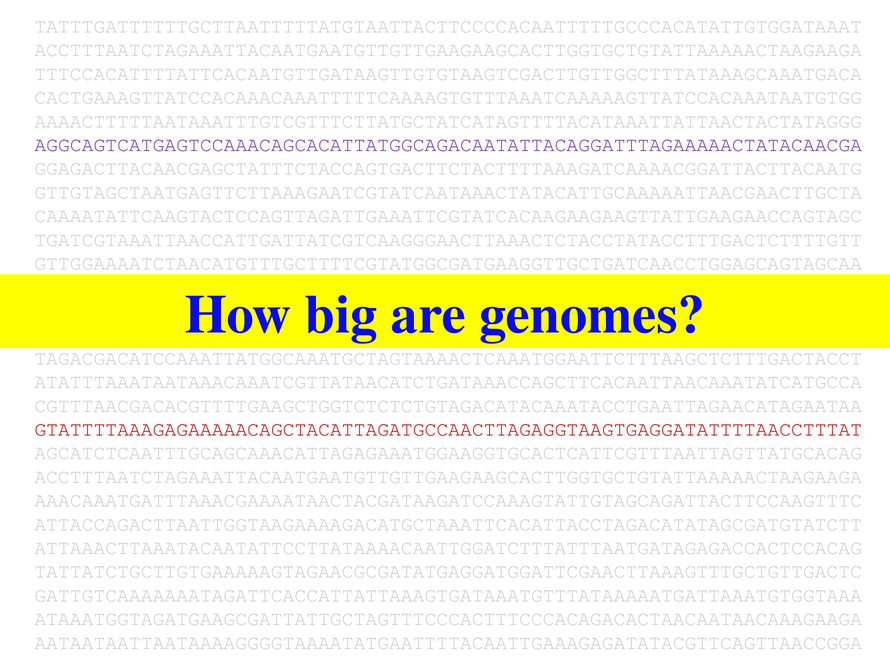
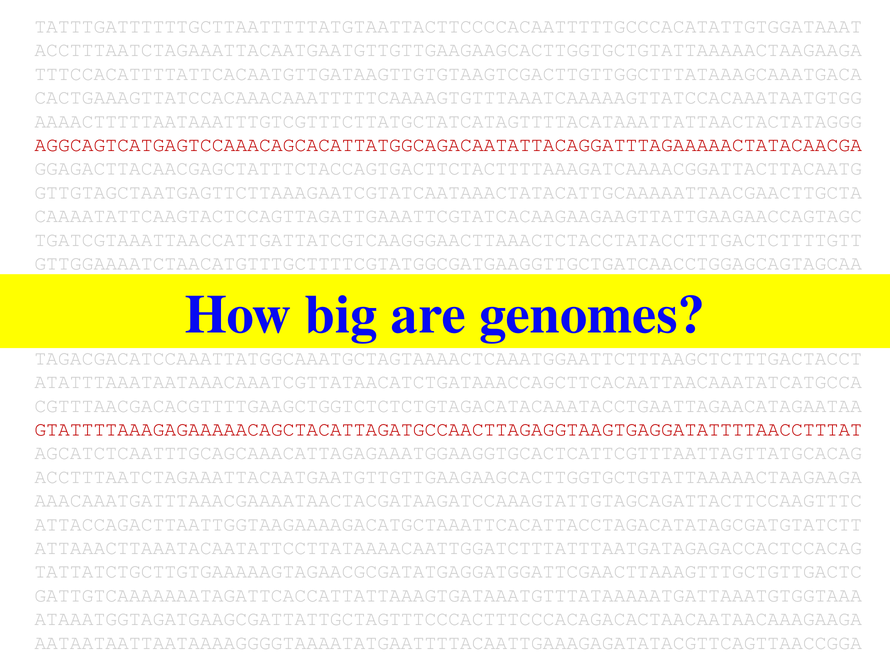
AGGCAGTCATGAGTCCAAACAGCACATTATGGCAGACAATATTACAGGATTTAGAAAAACTATACAACGA colour: purple -> red (448, 145)
